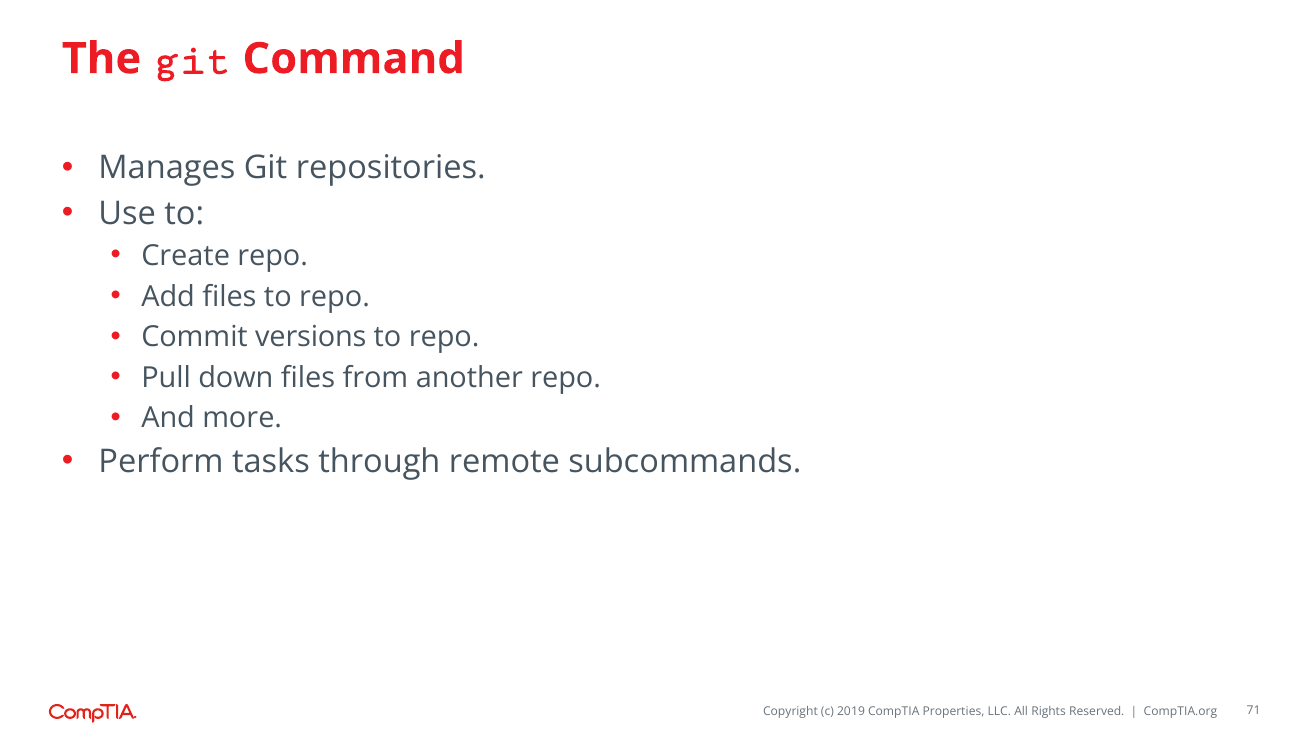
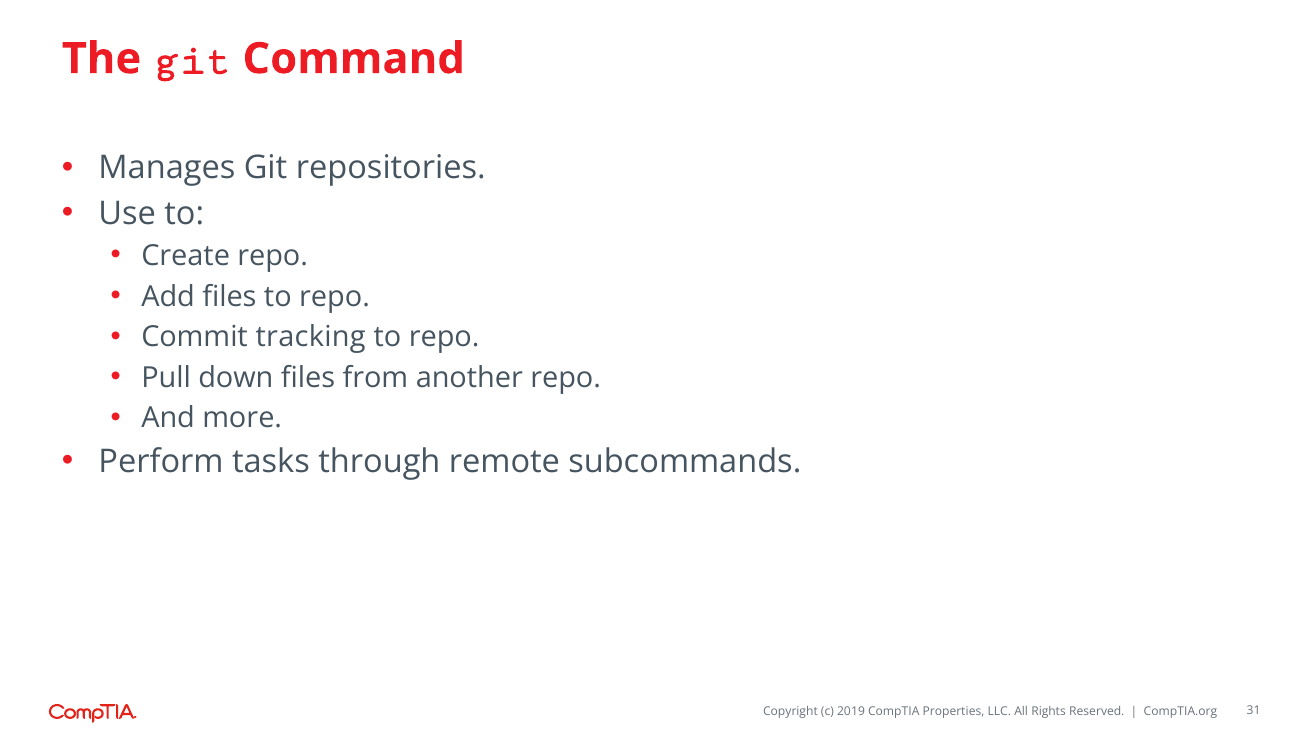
versions: versions -> tracking (311, 337)
71: 71 -> 31 (1254, 711)
